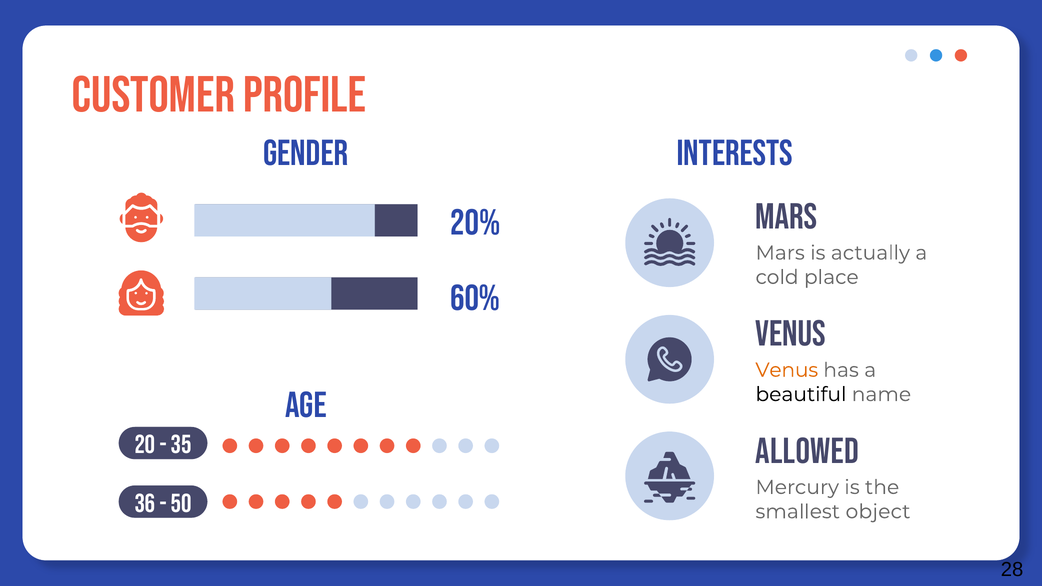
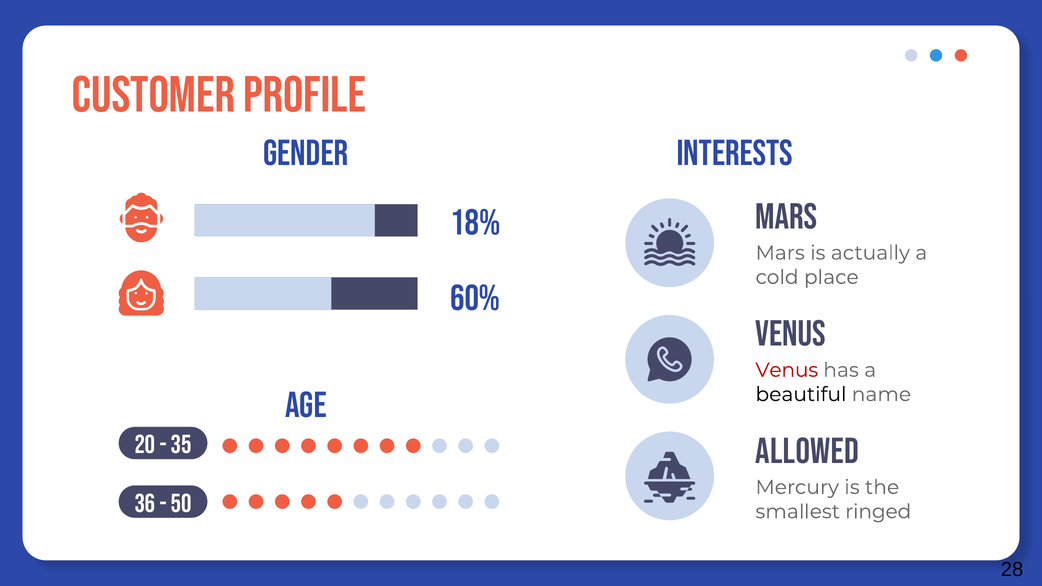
20%: 20% -> 18% (475, 223)
Venus colour: orange -> red (787, 370)
object: object -> ringed (878, 512)
